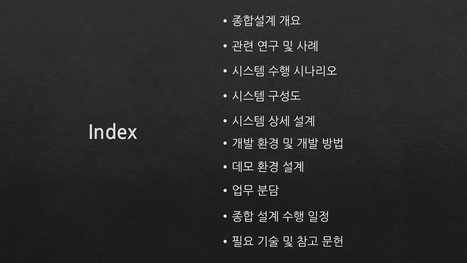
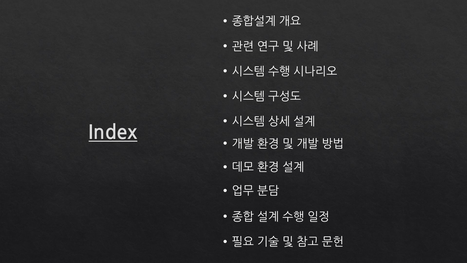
Index underline: none -> present (113, 133)
